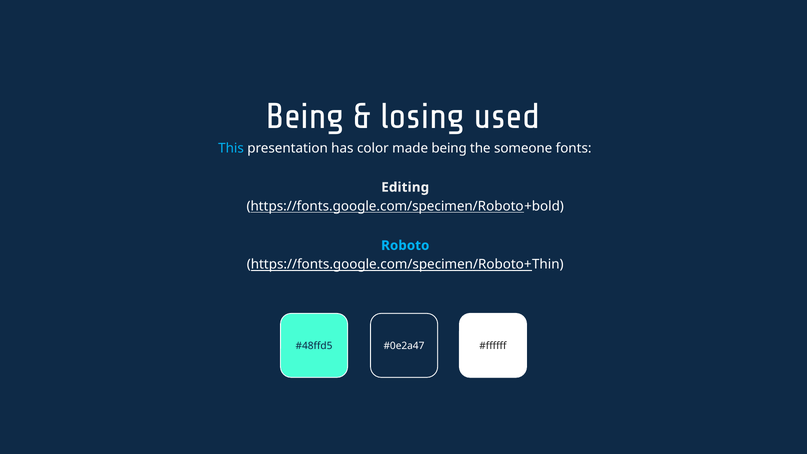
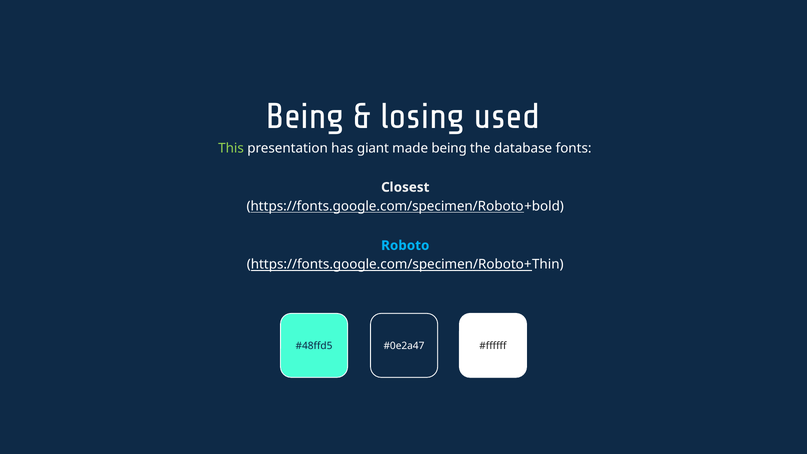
This colour: light blue -> light green (231, 148)
color: color -> giant (373, 148)
someone: someone -> database (523, 148)
Editing: Editing -> Closest (405, 187)
